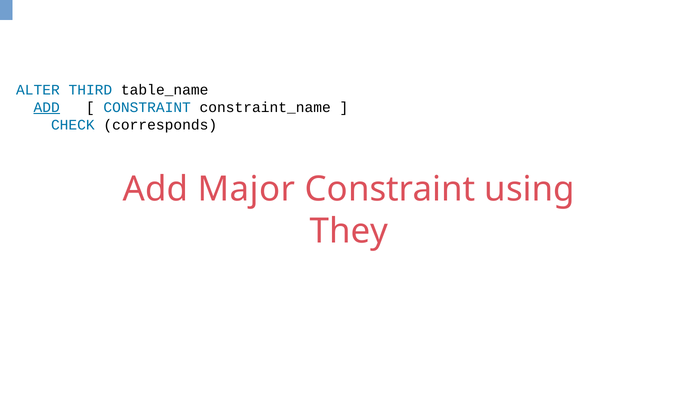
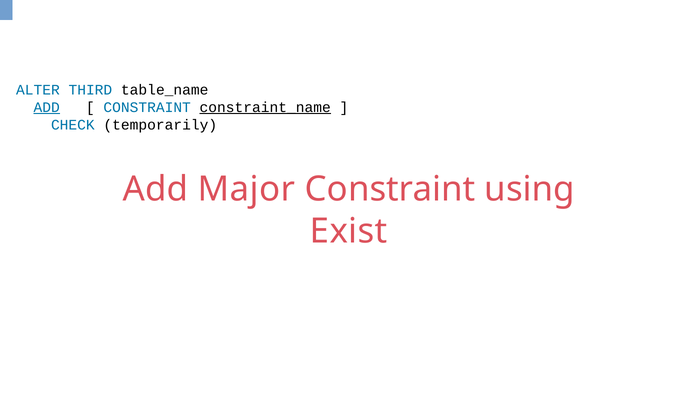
constraint_name underline: none -> present (265, 107)
corresponds: corresponds -> temporarily (160, 125)
They: They -> Exist (349, 231)
